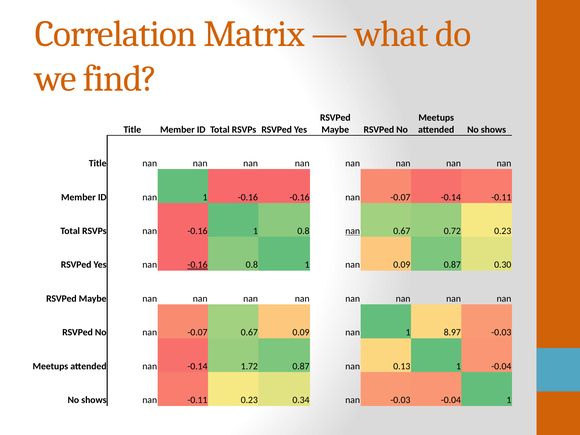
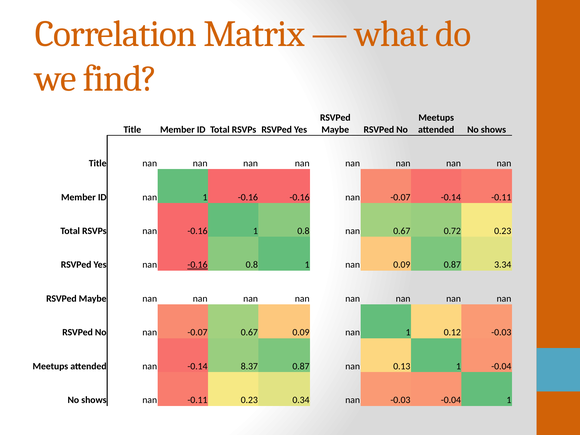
nan underline: present -> none (353, 231)
0.30: 0.30 -> 3.34 (503, 265)
8.97: 8.97 -> 0.12 (452, 332)
1.72: 1.72 -> 8.37 (249, 366)
